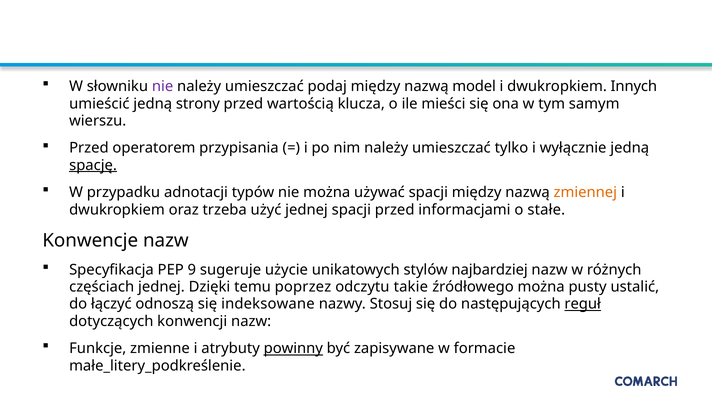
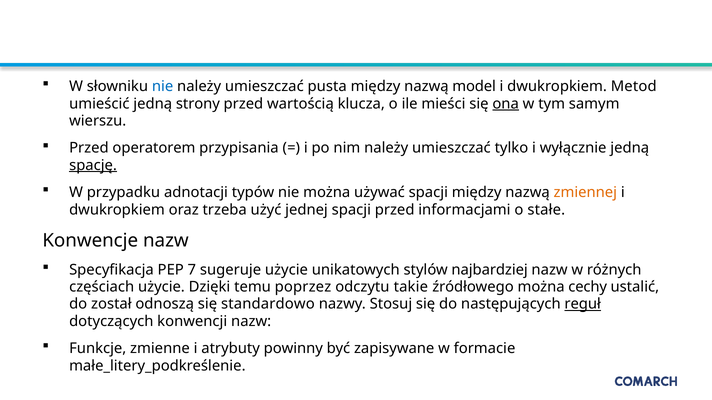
nie colour: purple -> blue (163, 87)
podaj: podaj -> pusta (327, 87)
Innych: Innych -> Metod (634, 87)
ona underline: none -> present (506, 104)
9: 9 -> 7 (192, 270)
częściach jednej: jednej -> użycie (161, 287)
pusty: pusty -> cechy (588, 287)
łączyć: łączyć -> został (111, 304)
indeksowane: indeksowane -> standardowo (268, 304)
powinny underline: present -> none (293, 349)
